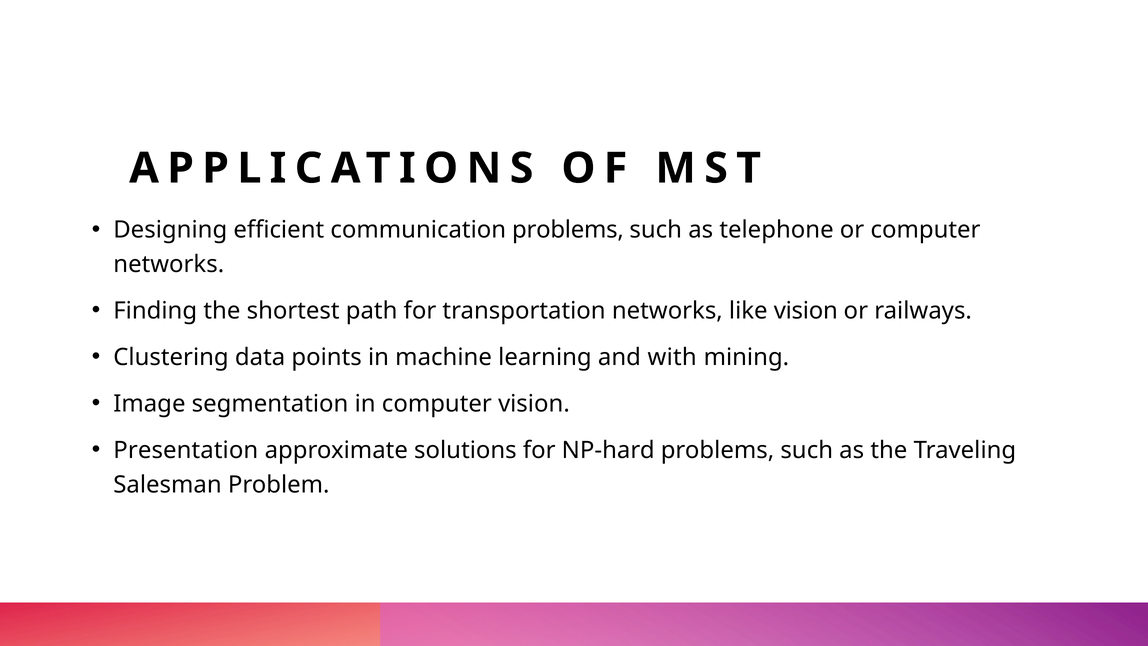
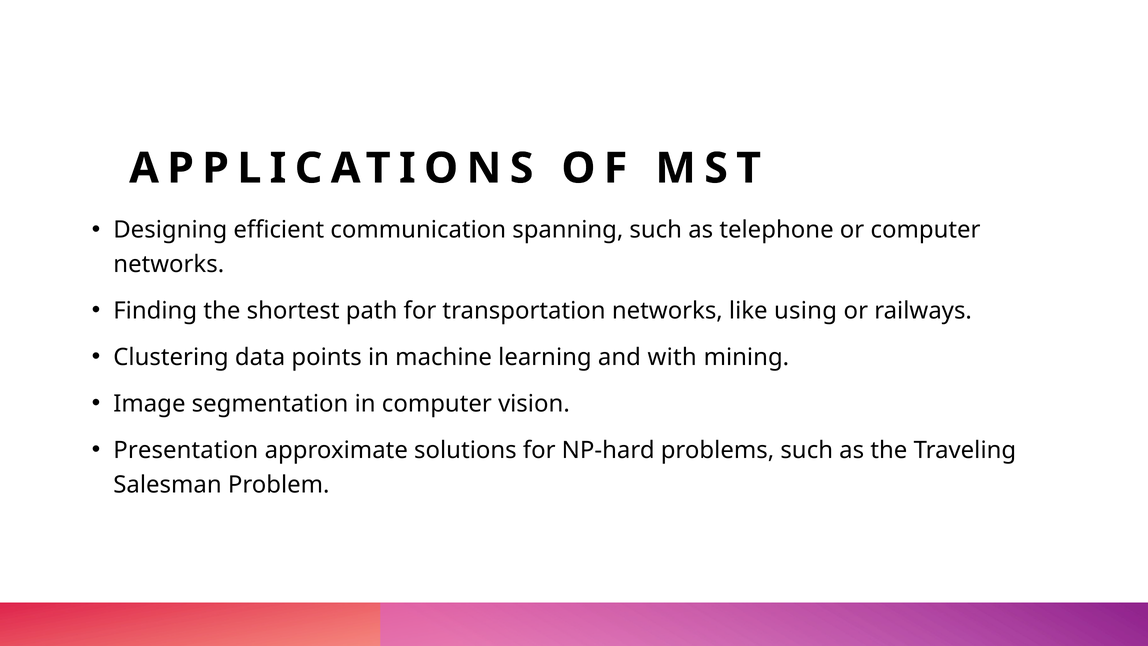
communication problems: problems -> spanning (568, 230)
like vision: vision -> using (806, 311)
